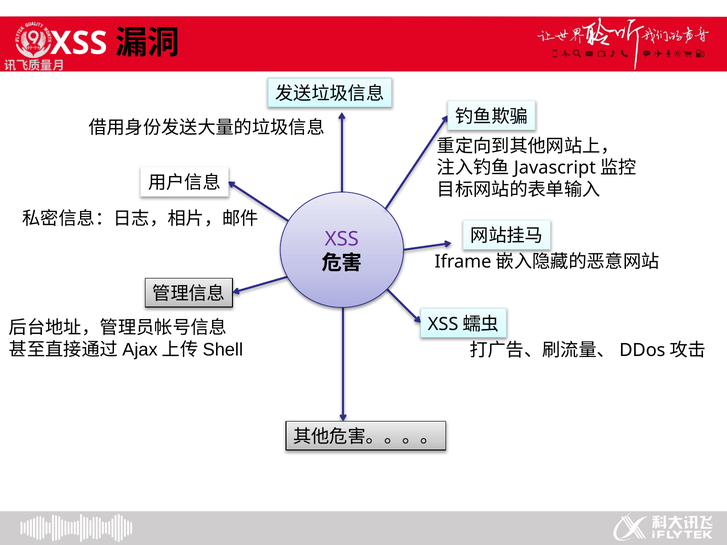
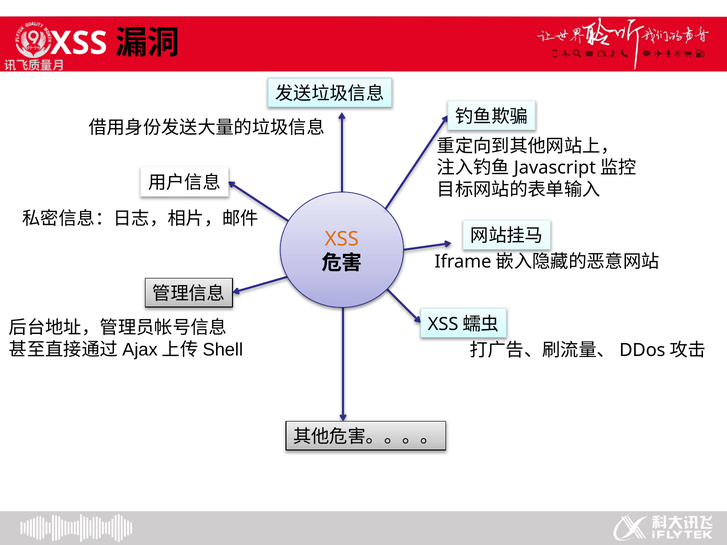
XSS colour: purple -> orange (342, 239)
